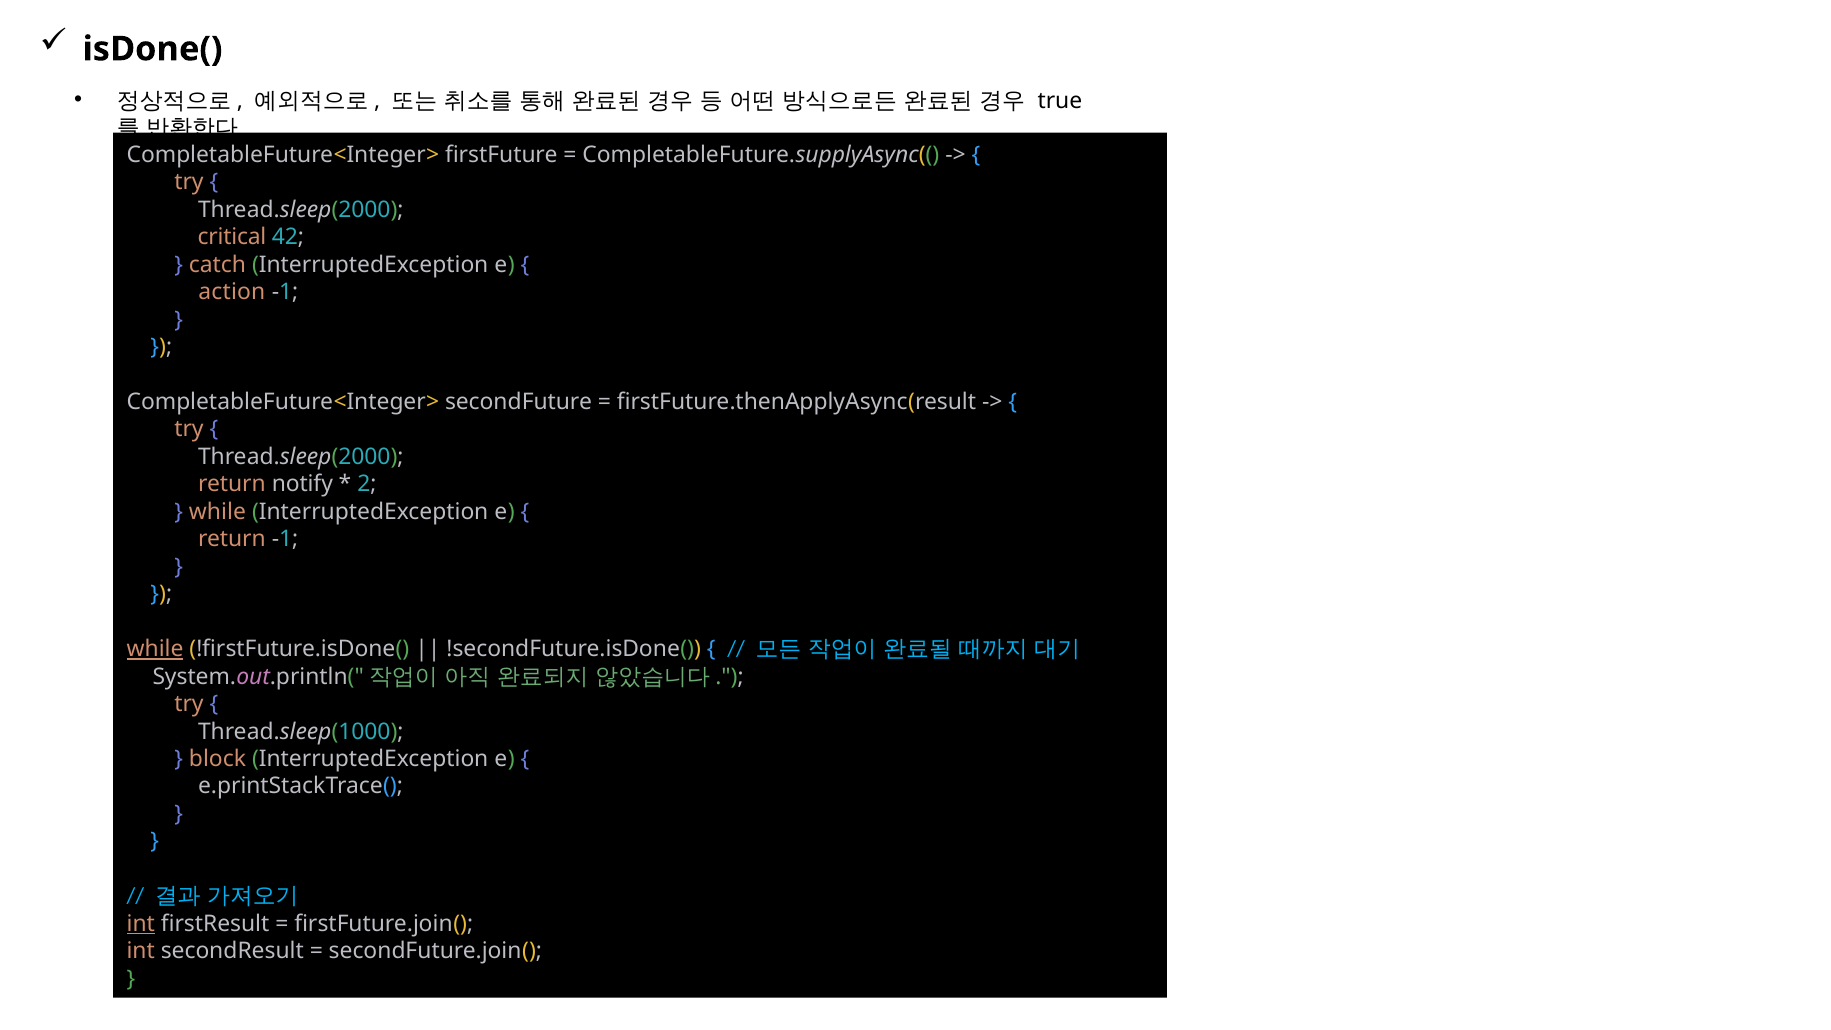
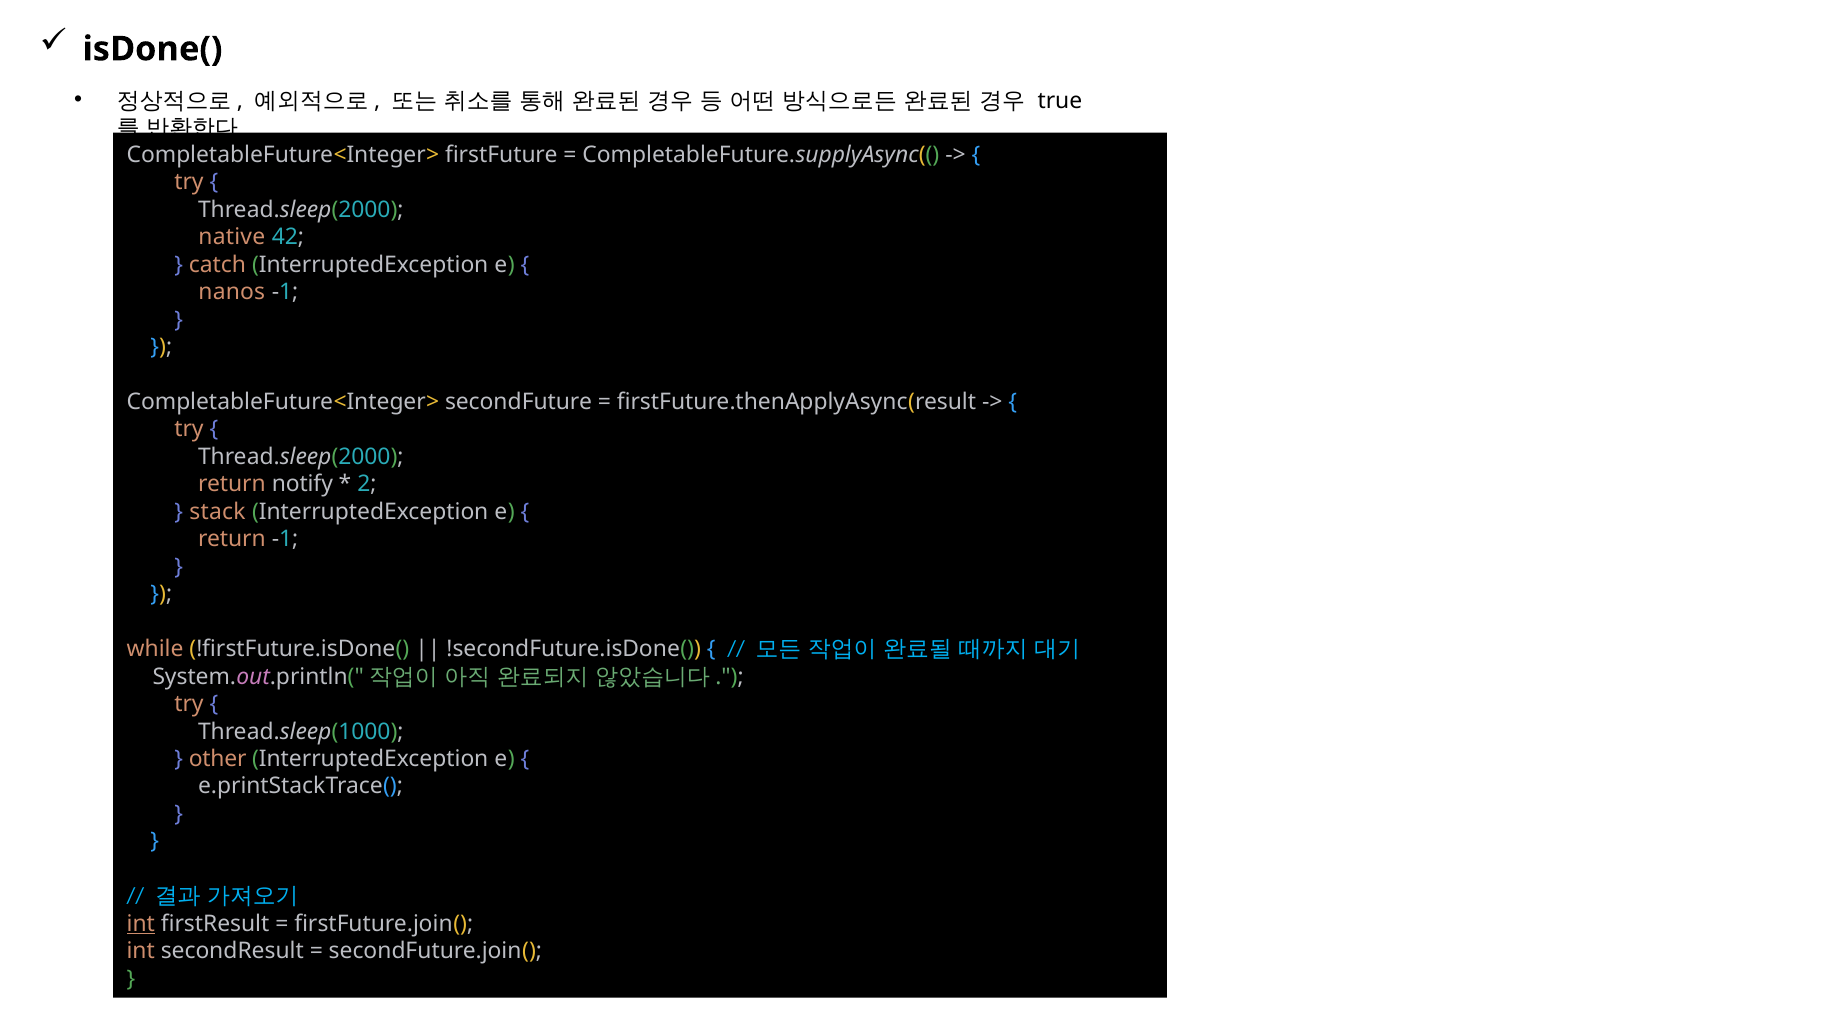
critical: critical -> native (232, 237)
action: action -> nanos (232, 292)
while: while -> stack (217, 512)
while underline: present -> none (155, 649)
block: block -> other (218, 759)
